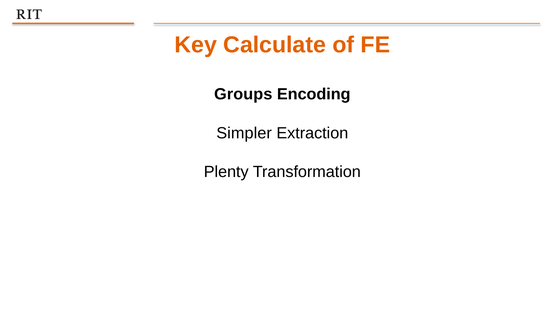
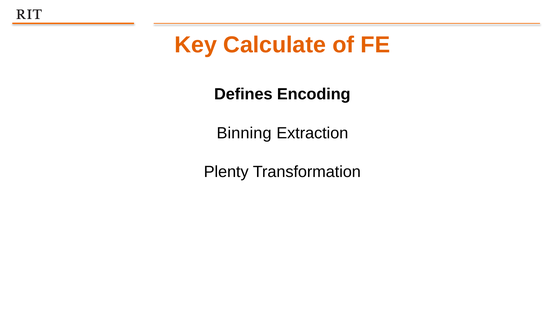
Groups: Groups -> Defines (243, 94)
Simpler: Simpler -> Binning (244, 133)
